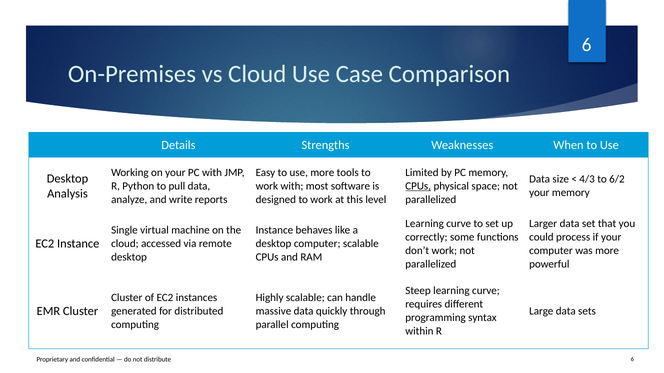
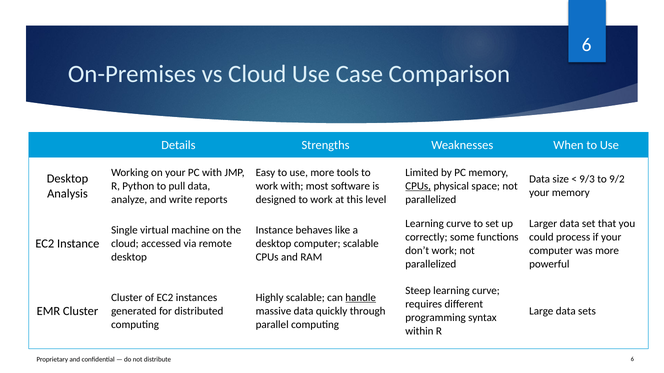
4/3: 4/3 -> 9/3 (587, 179)
6/2: 6/2 -> 9/2 (617, 179)
handle underline: none -> present (361, 298)
